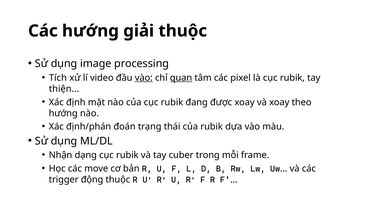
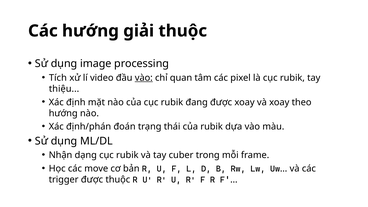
quan underline: present -> none (181, 78)
thiện: thiện -> thiệu (64, 89)
trigger động: động -> được (92, 180)
